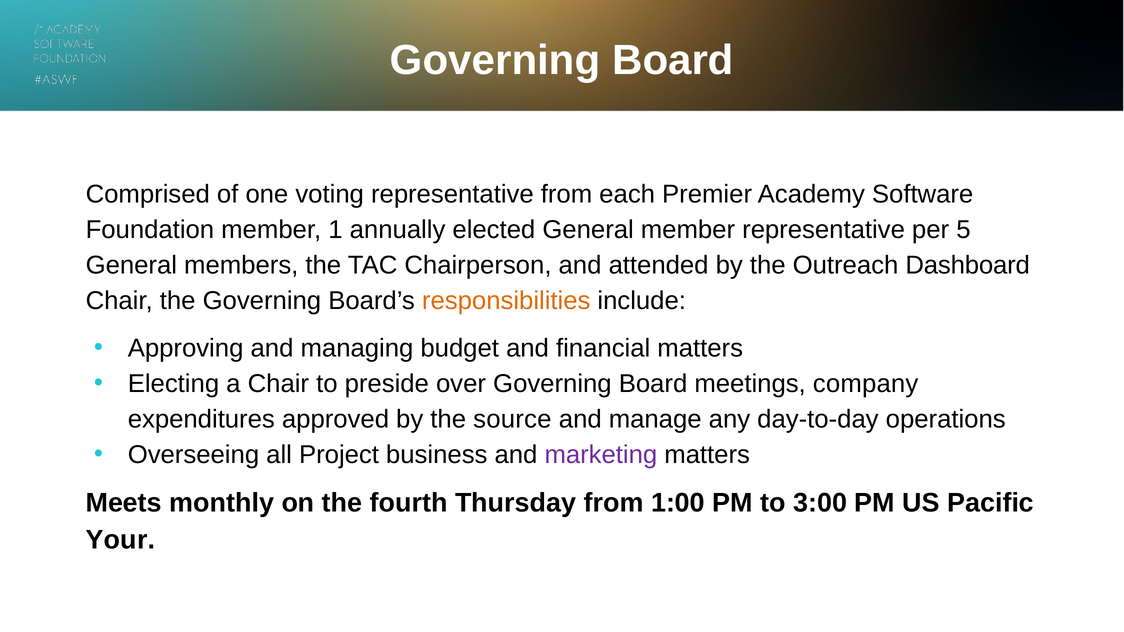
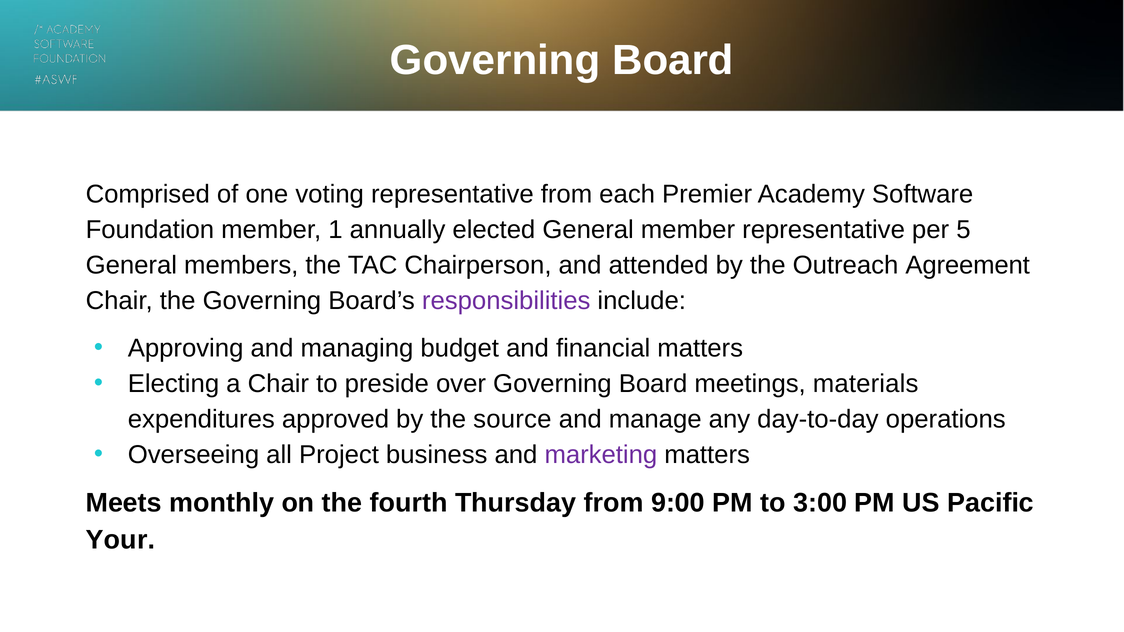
Dashboard: Dashboard -> Agreement (968, 265)
responsibilities colour: orange -> purple (506, 301)
company: company -> materials (866, 384)
1:00: 1:00 -> 9:00 (678, 503)
